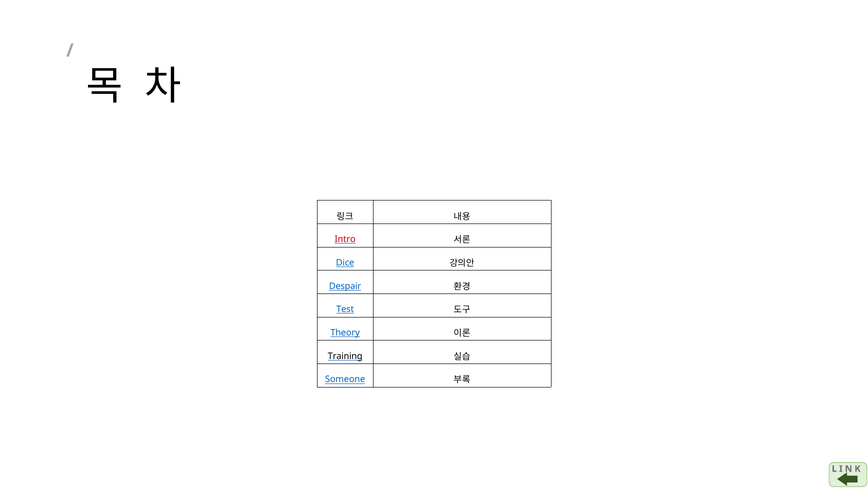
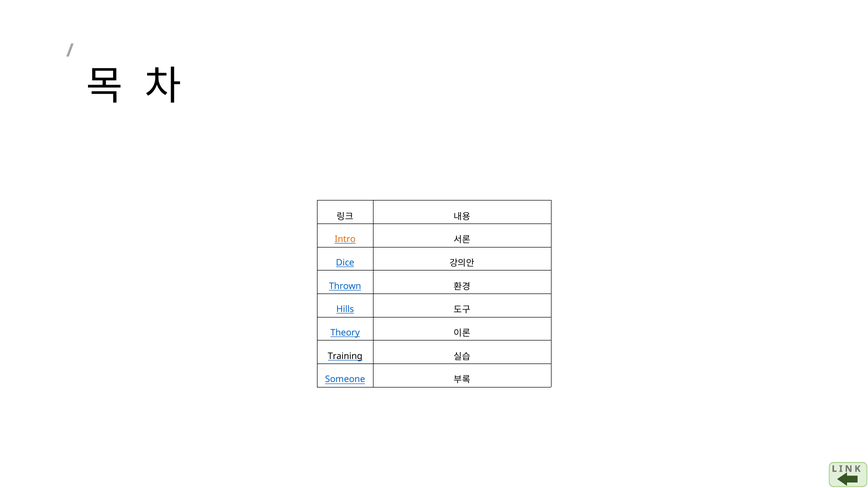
Intro colour: red -> orange (345, 240)
Despair: Despair -> Thrown (345, 286)
Test: Test -> Hills (345, 310)
